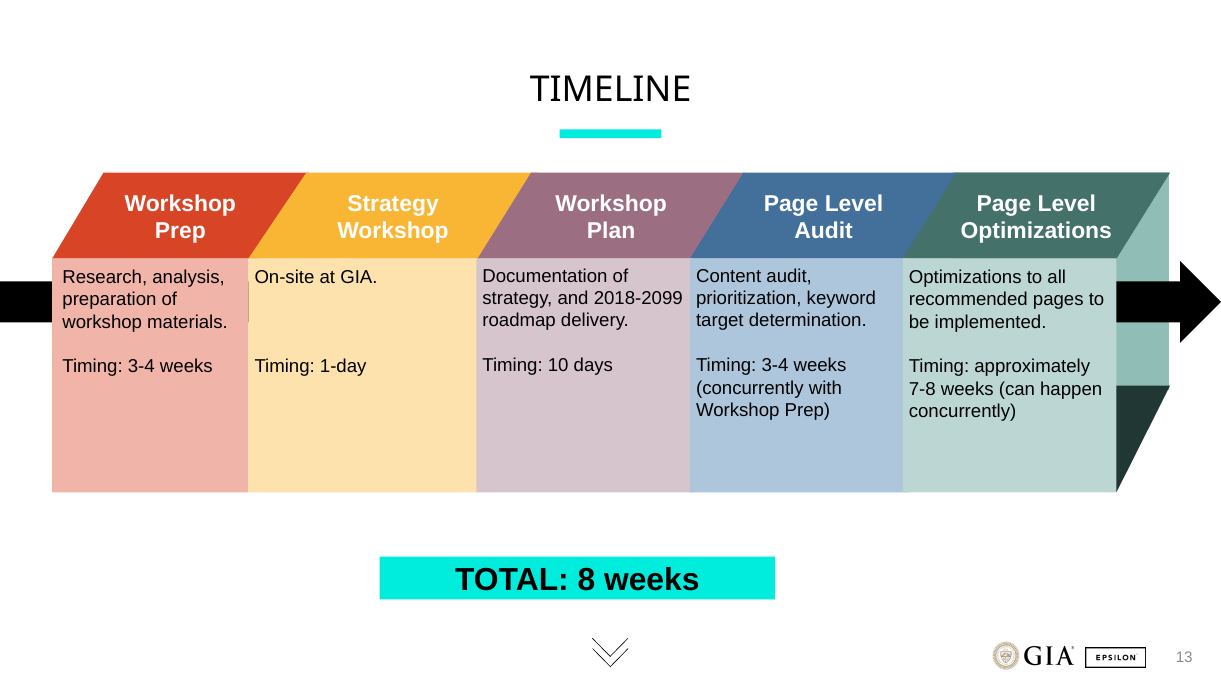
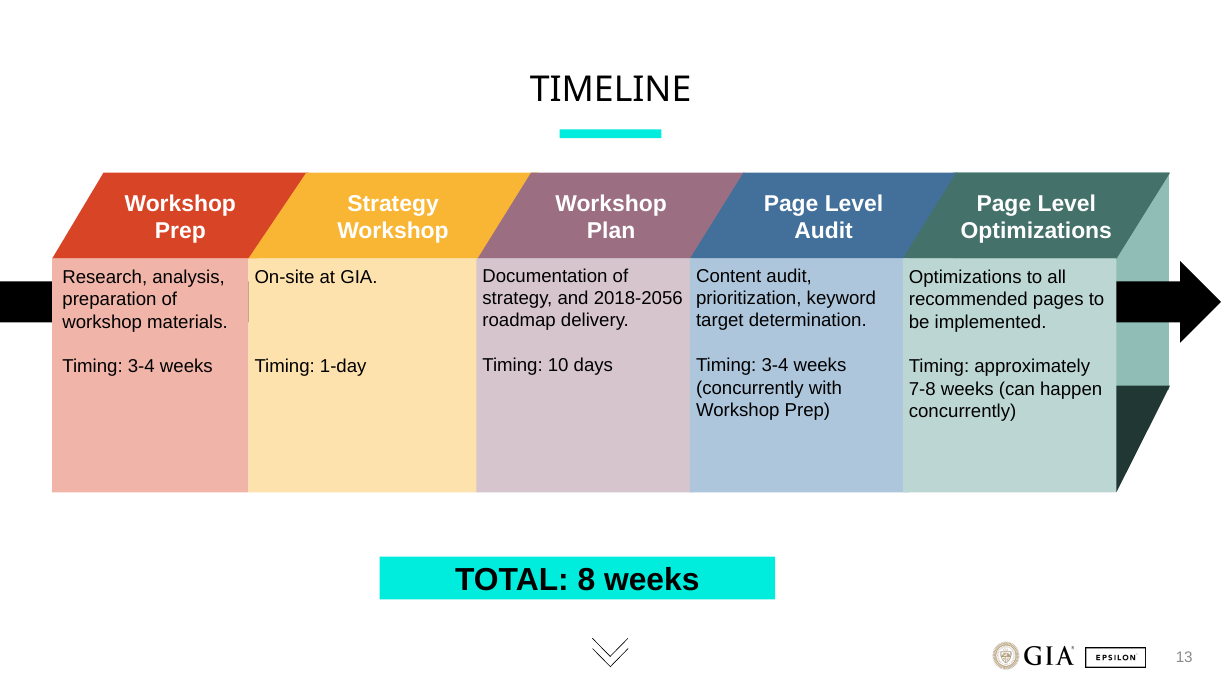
2018-2099: 2018-2099 -> 2018-2056 (638, 298)
